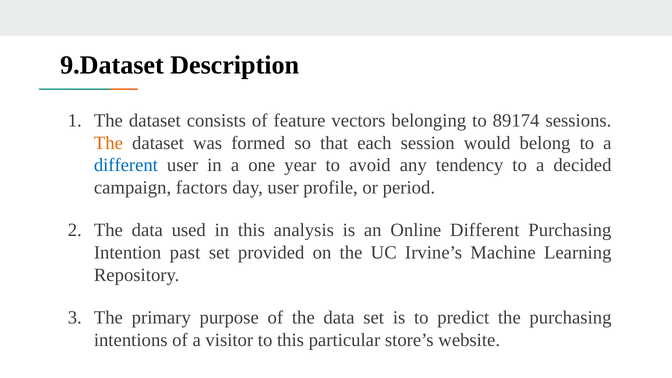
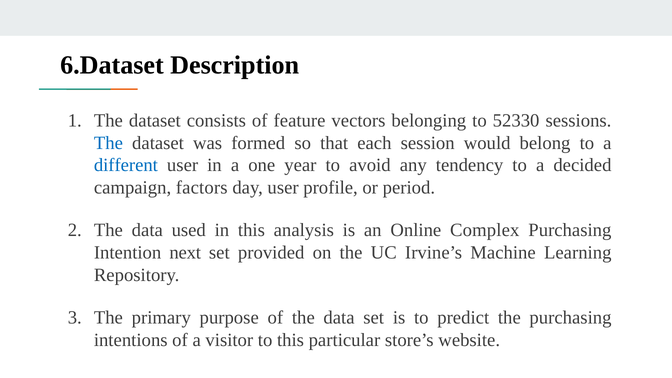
9.Dataset: 9.Dataset -> 6.Dataset (112, 65)
89174: 89174 -> 52330 (516, 120)
The colour: orange -> blue (108, 143)
Online Different: Different -> Complex (485, 230)
past: past -> next (185, 253)
